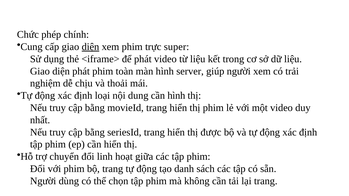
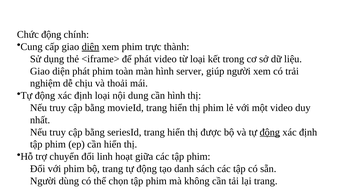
Chức phép: phép -> động (51, 35)
super: super -> thành (177, 47)
từ liệu: liệu -> loại (198, 59)
động underline: none -> present (270, 132)
